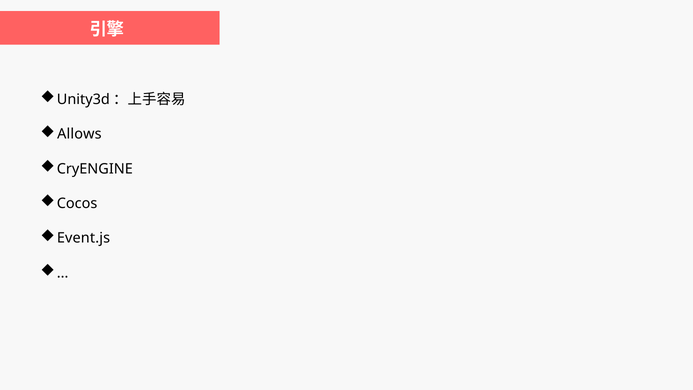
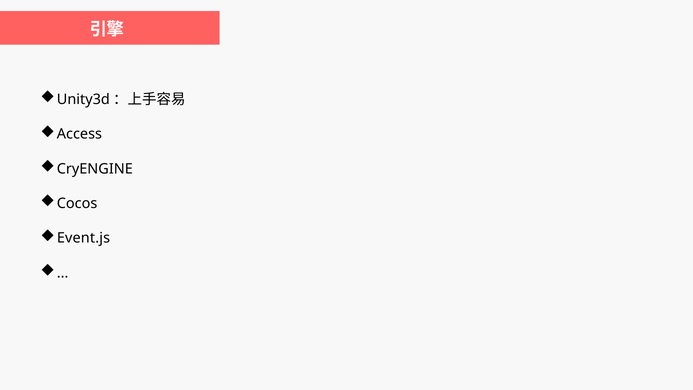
Allows: Allows -> Access (79, 134)
